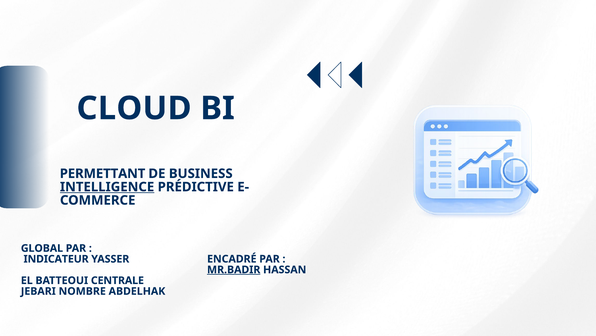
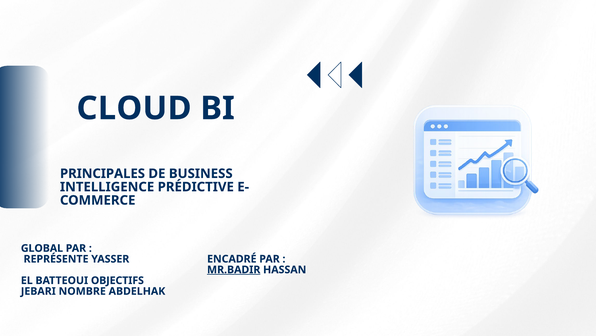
PERMETTANT: PERMETTANT -> PRINCIPALES (102, 173)
INTELLIGENCE underline: present -> none (107, 187)
INDICATEUR: INDICATEUR -> REPRÉSENTE (56, 258)
CENTRALE: CENTRALE -> OBJECTIFS (117, 280)
